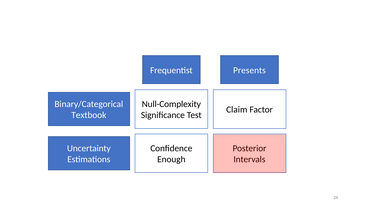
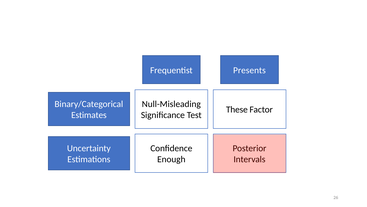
Null-Complexity: Null-Complexity -> Null-Misleading (171, 104)
Claim: Claim -> These (237, 109)
Textbook: Textbook -> Estimates (89, 115)
